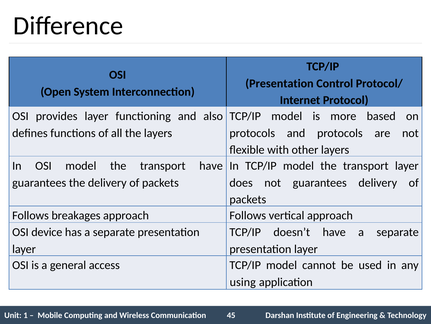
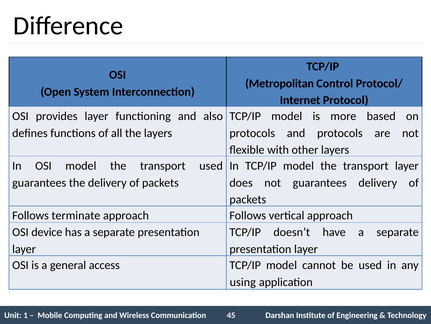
Presentation: Presentation -> Metropolitan (280, 83)
transport have: have -> used (211, 166)
breakages: breakages -> terminate (76, 215)
